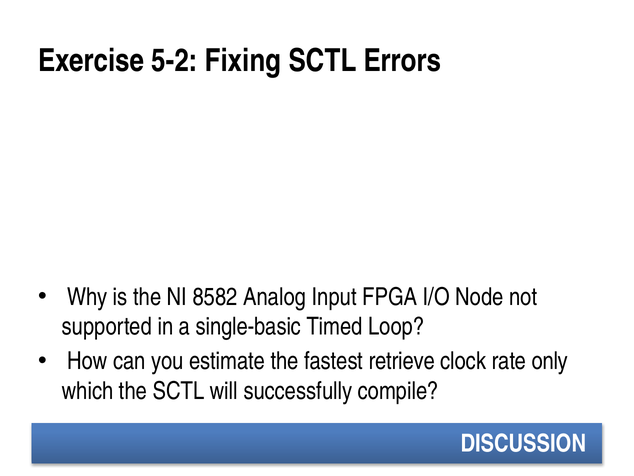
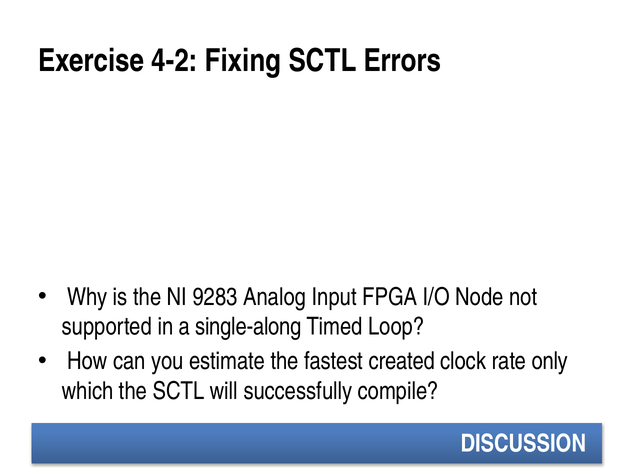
5-2: 5-2 -> 4-2 (175, 61)
8582: 8582 -> 9283 (215, 297)
single-basic: single-basic -> single-along (248, 326)
retrieve: retrieve -> created (402, 361)
